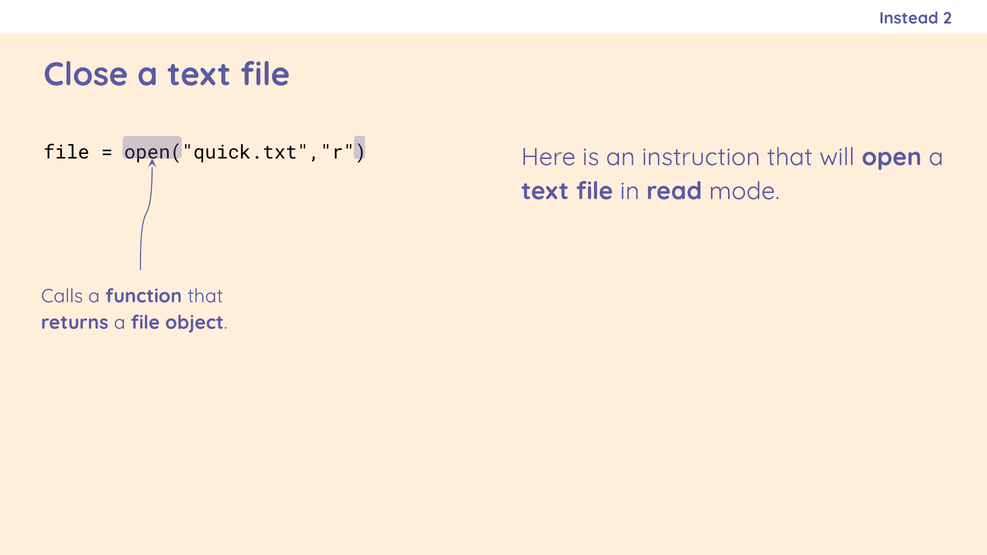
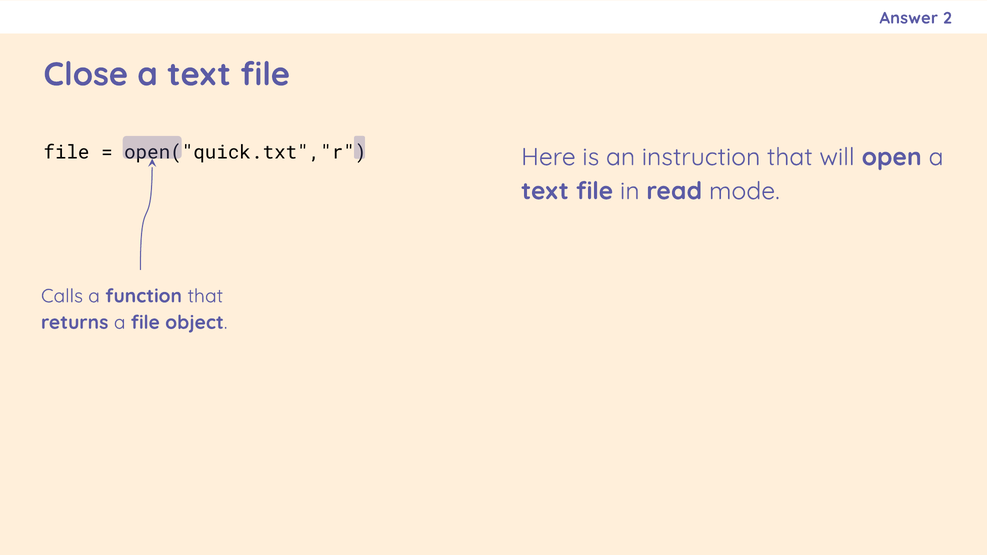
Instead: Instead -> Answer (909, 18)
